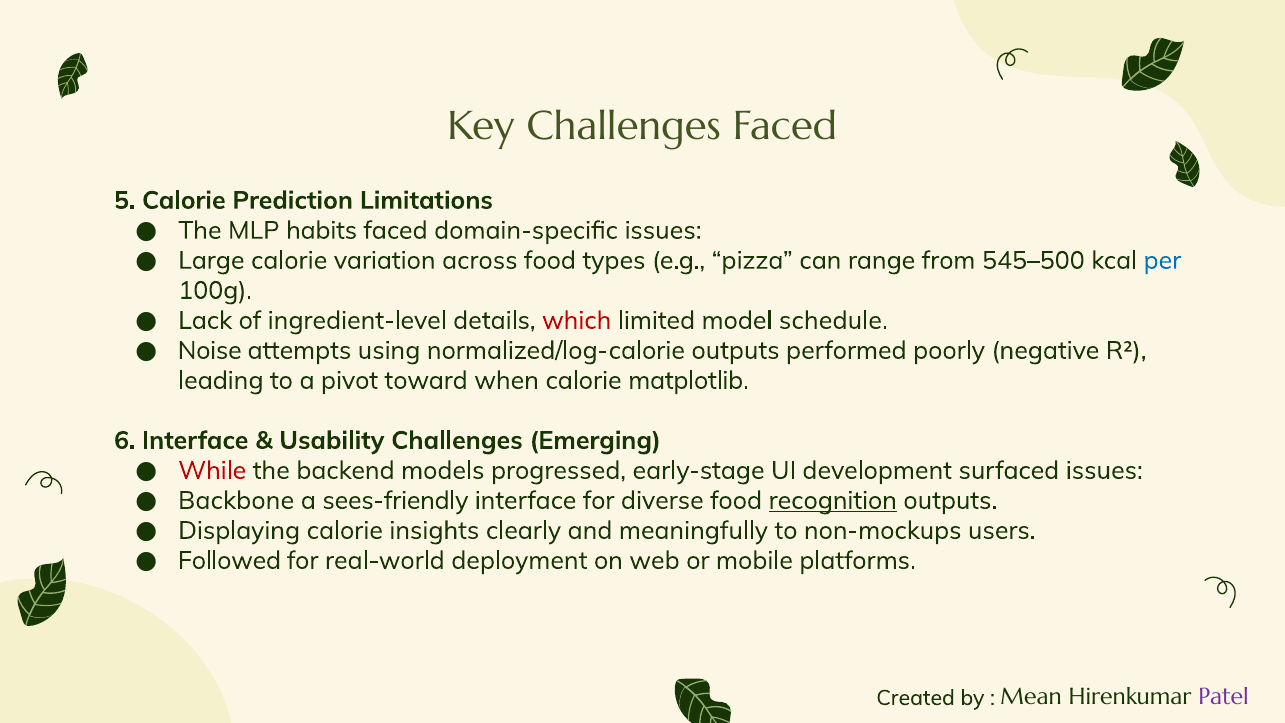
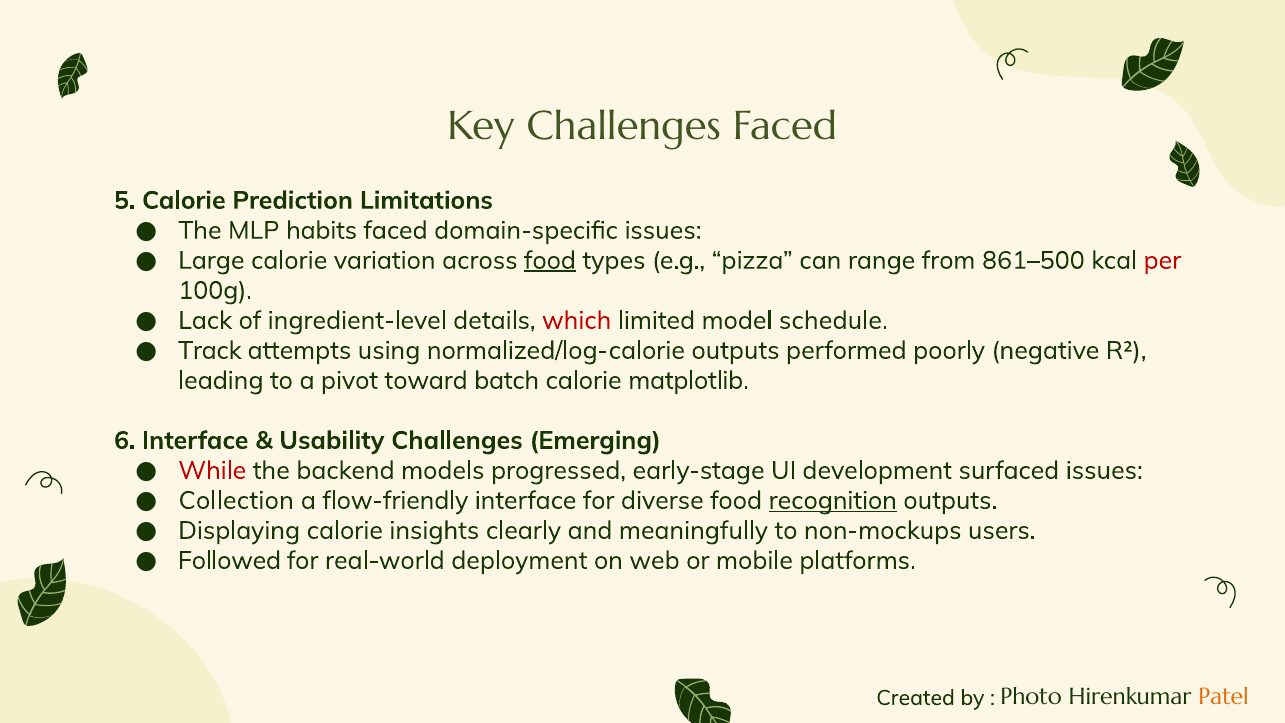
food underline: none -> present (550, 260)
545–500: 545–500 -> 861–500 (1033, 260)
per colour: blue -> red (1162, 260)
Noise: Noise -> Track (210, 350)
when: when -> batch (507, 380)
Backbone: Backbone -> Collection (236, 500)
sees-friendly: sees-friendly -> flow-friendly (395, 500)
Mean: Mean -> Photo (1031, 697)
Patel colour: purple -> orange (1224, 697)
